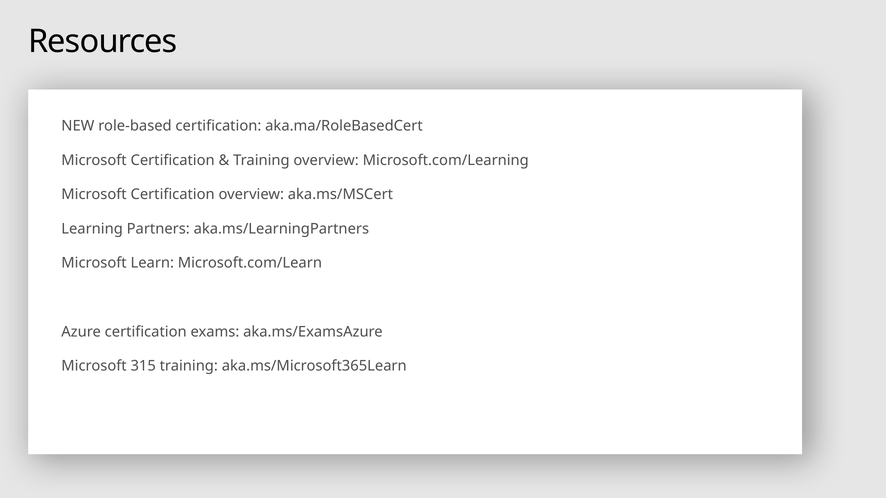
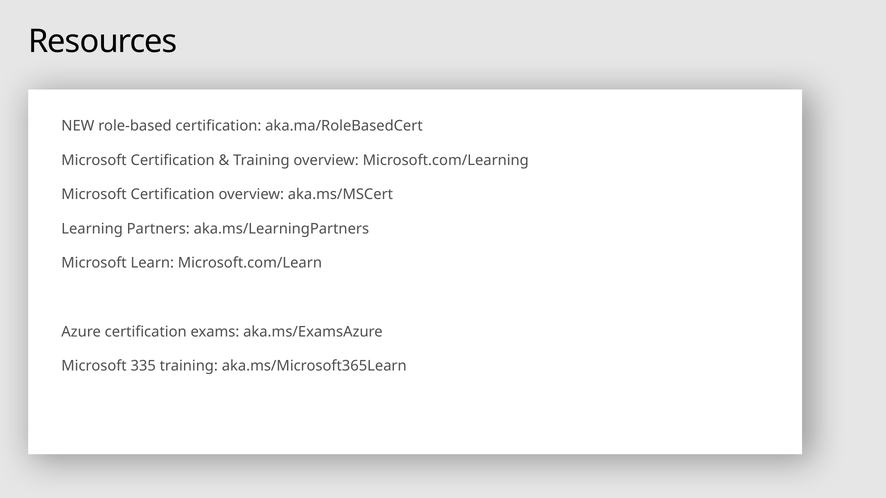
315: 315 -> 335 (143, 366)
